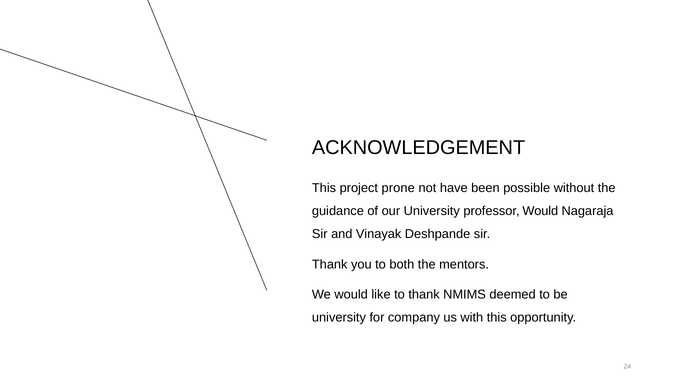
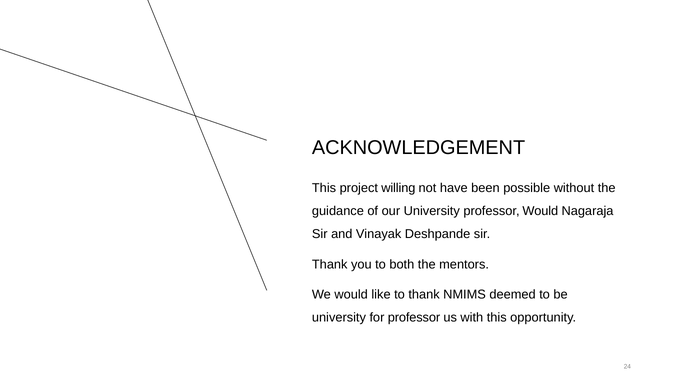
prone: prone -> willing (398, 188)
for company: company -> professor (414, 318)
